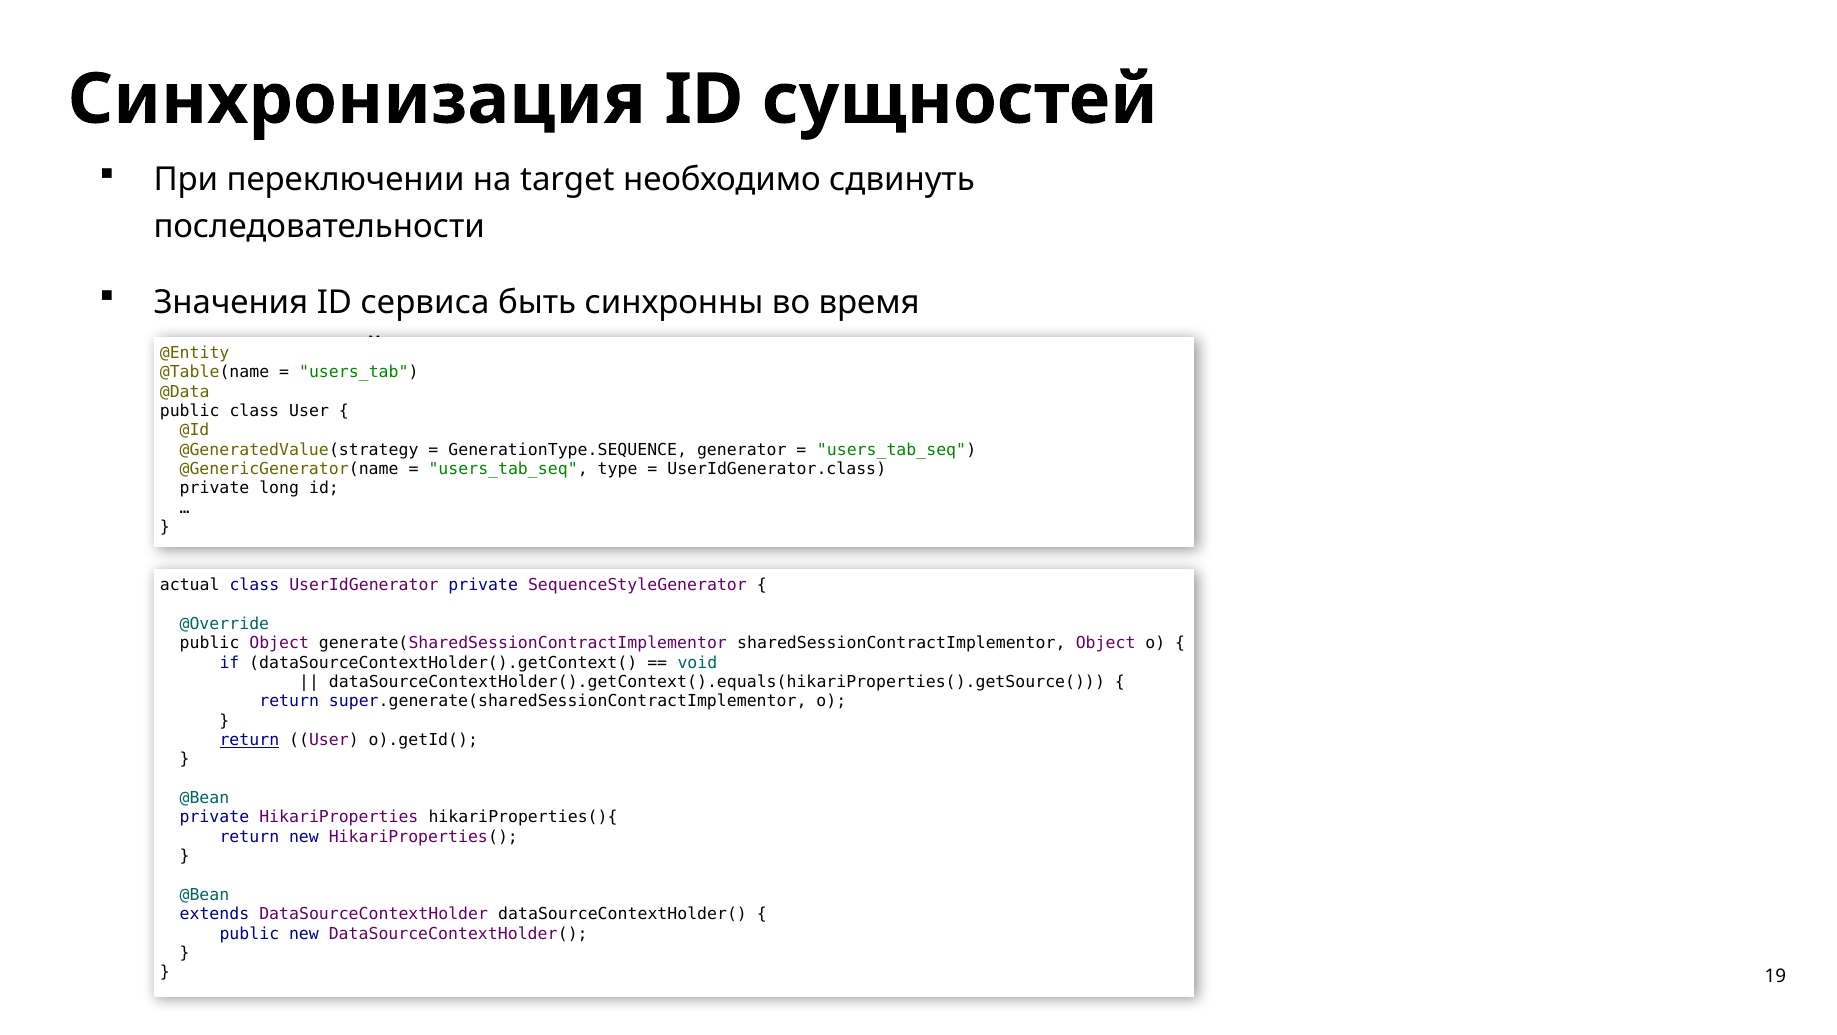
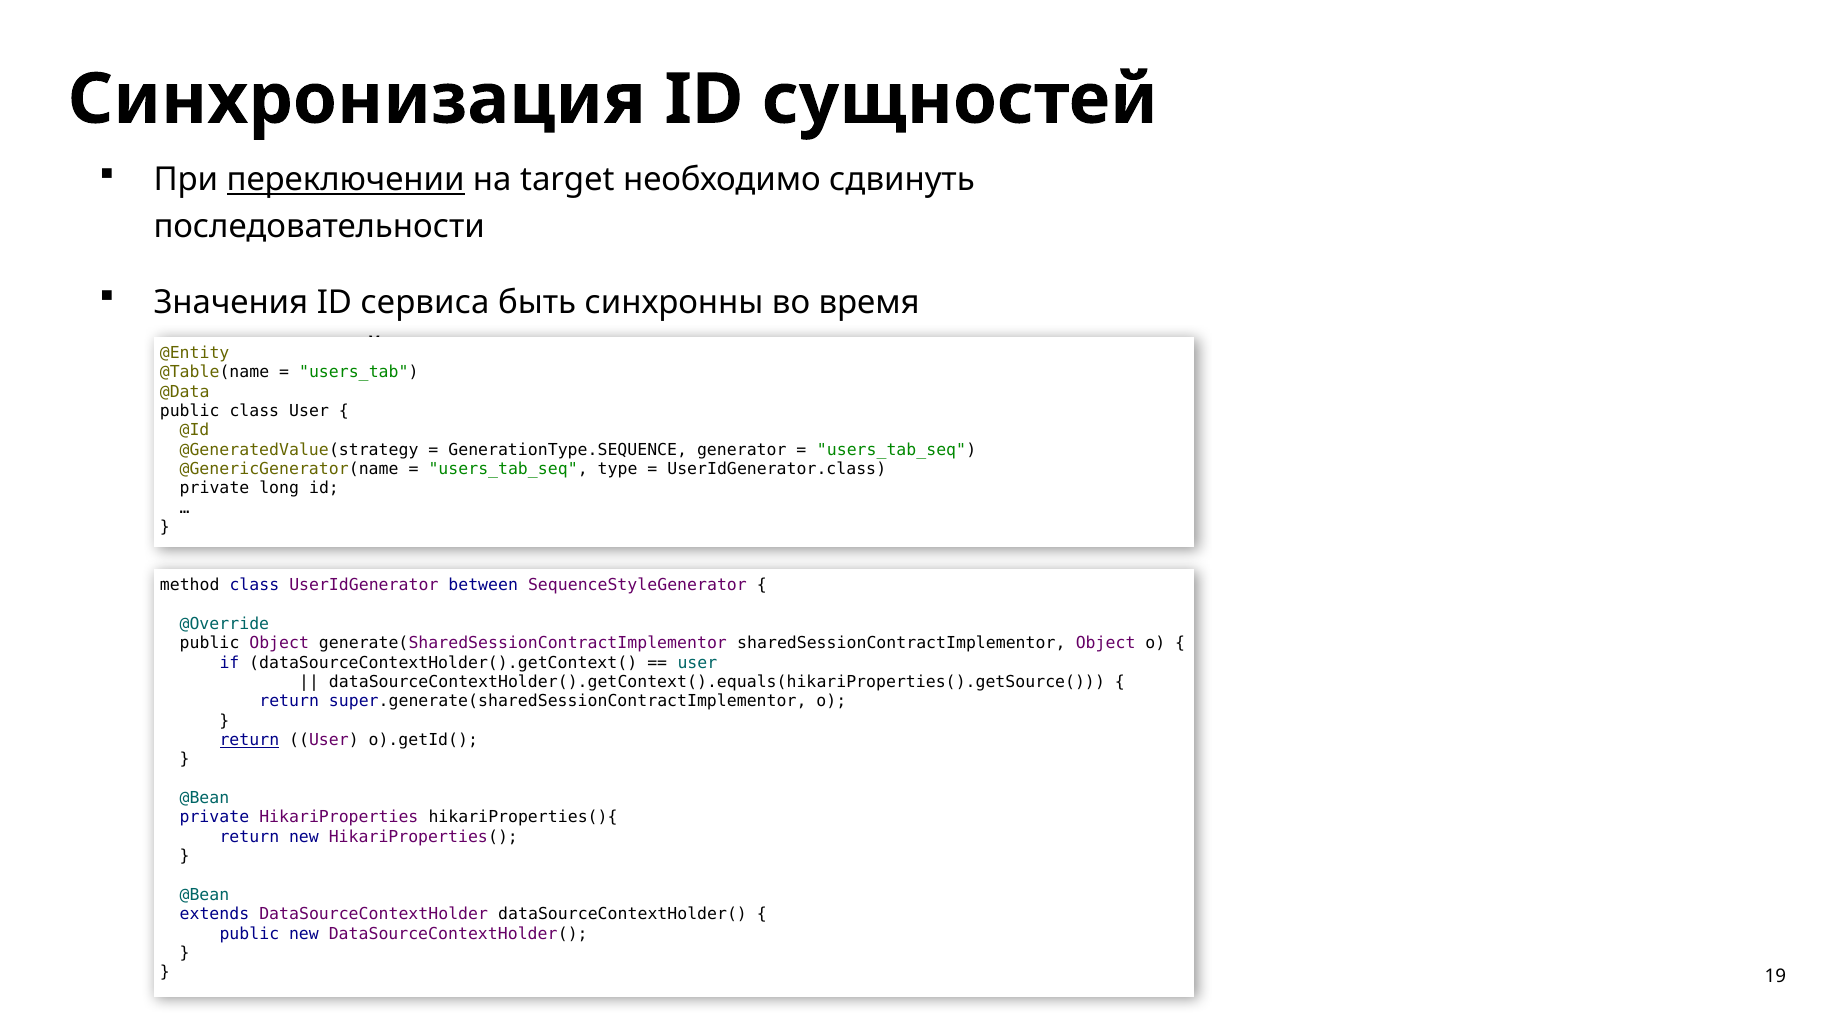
переключении underline: none -> present (346, 180)
actual: actual -> method (190, 585)
UserIdGenerator private: private -> between (483, 585)
void: void -> user (697, 663)
